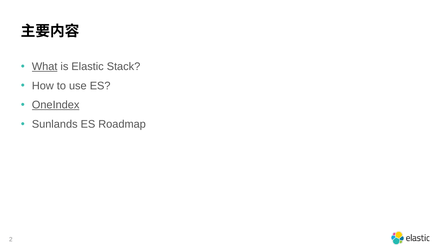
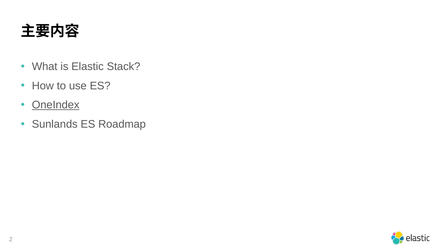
What underline: present -> none (45, 67)
